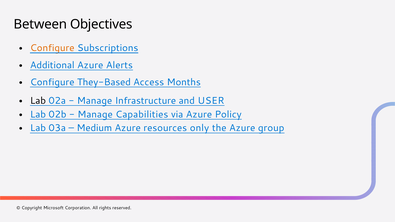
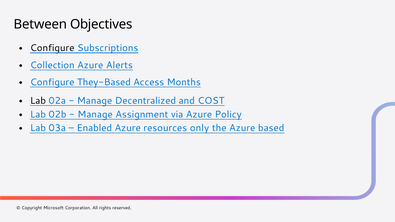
Configure colour: orange -> black (52, 48)
Additional: Additional -> Collection (52, 65)
Infrastructure: Infrastructure -> Decentralized (145, 101)
USER: USER -> COST (211, 101)
Capabilities: Capabilities -> Assignment (142, 114)
Medium: Medium -> Enabled (94, 128)
group: group -> based (271, 128)
